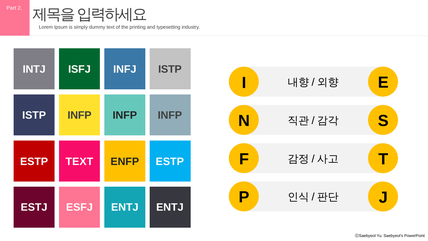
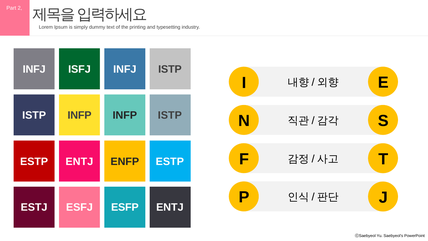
INTJ: INTJ -> INFJ (34, 69)
INFP: INFP -> ISTP (170, 115)
ESTP TEXT: TEXT -> ENTJ (79, 161)
ESFJ ENTJ: ENTJ -> ESFP (125, 207)
